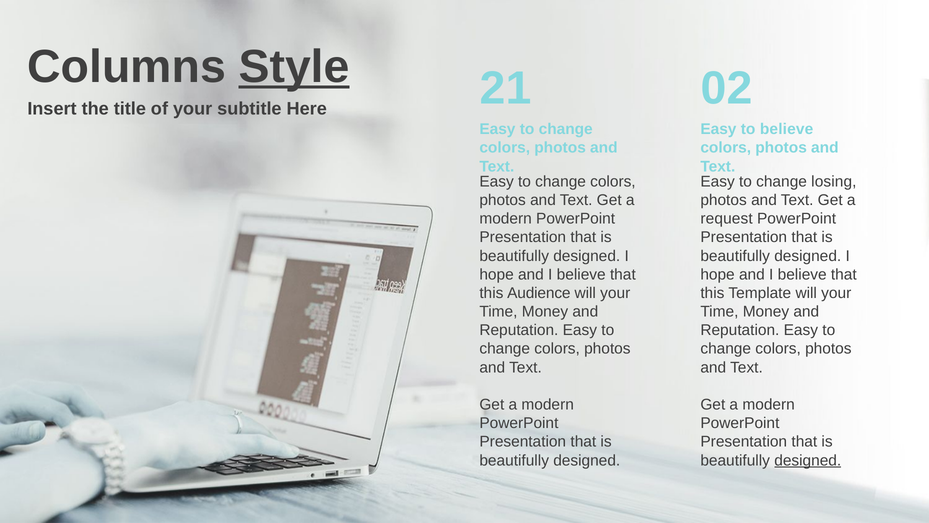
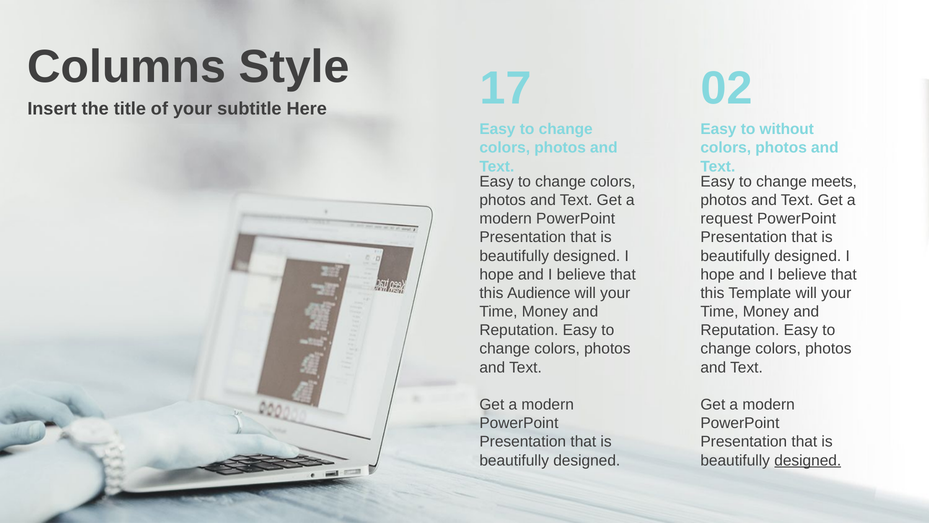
Style underline: present -> none (294, 67)
21: 21 -> 17 (506, 88)
to believe: believe -> without (787, 129)
losing: losing -> meets (834, 181)
